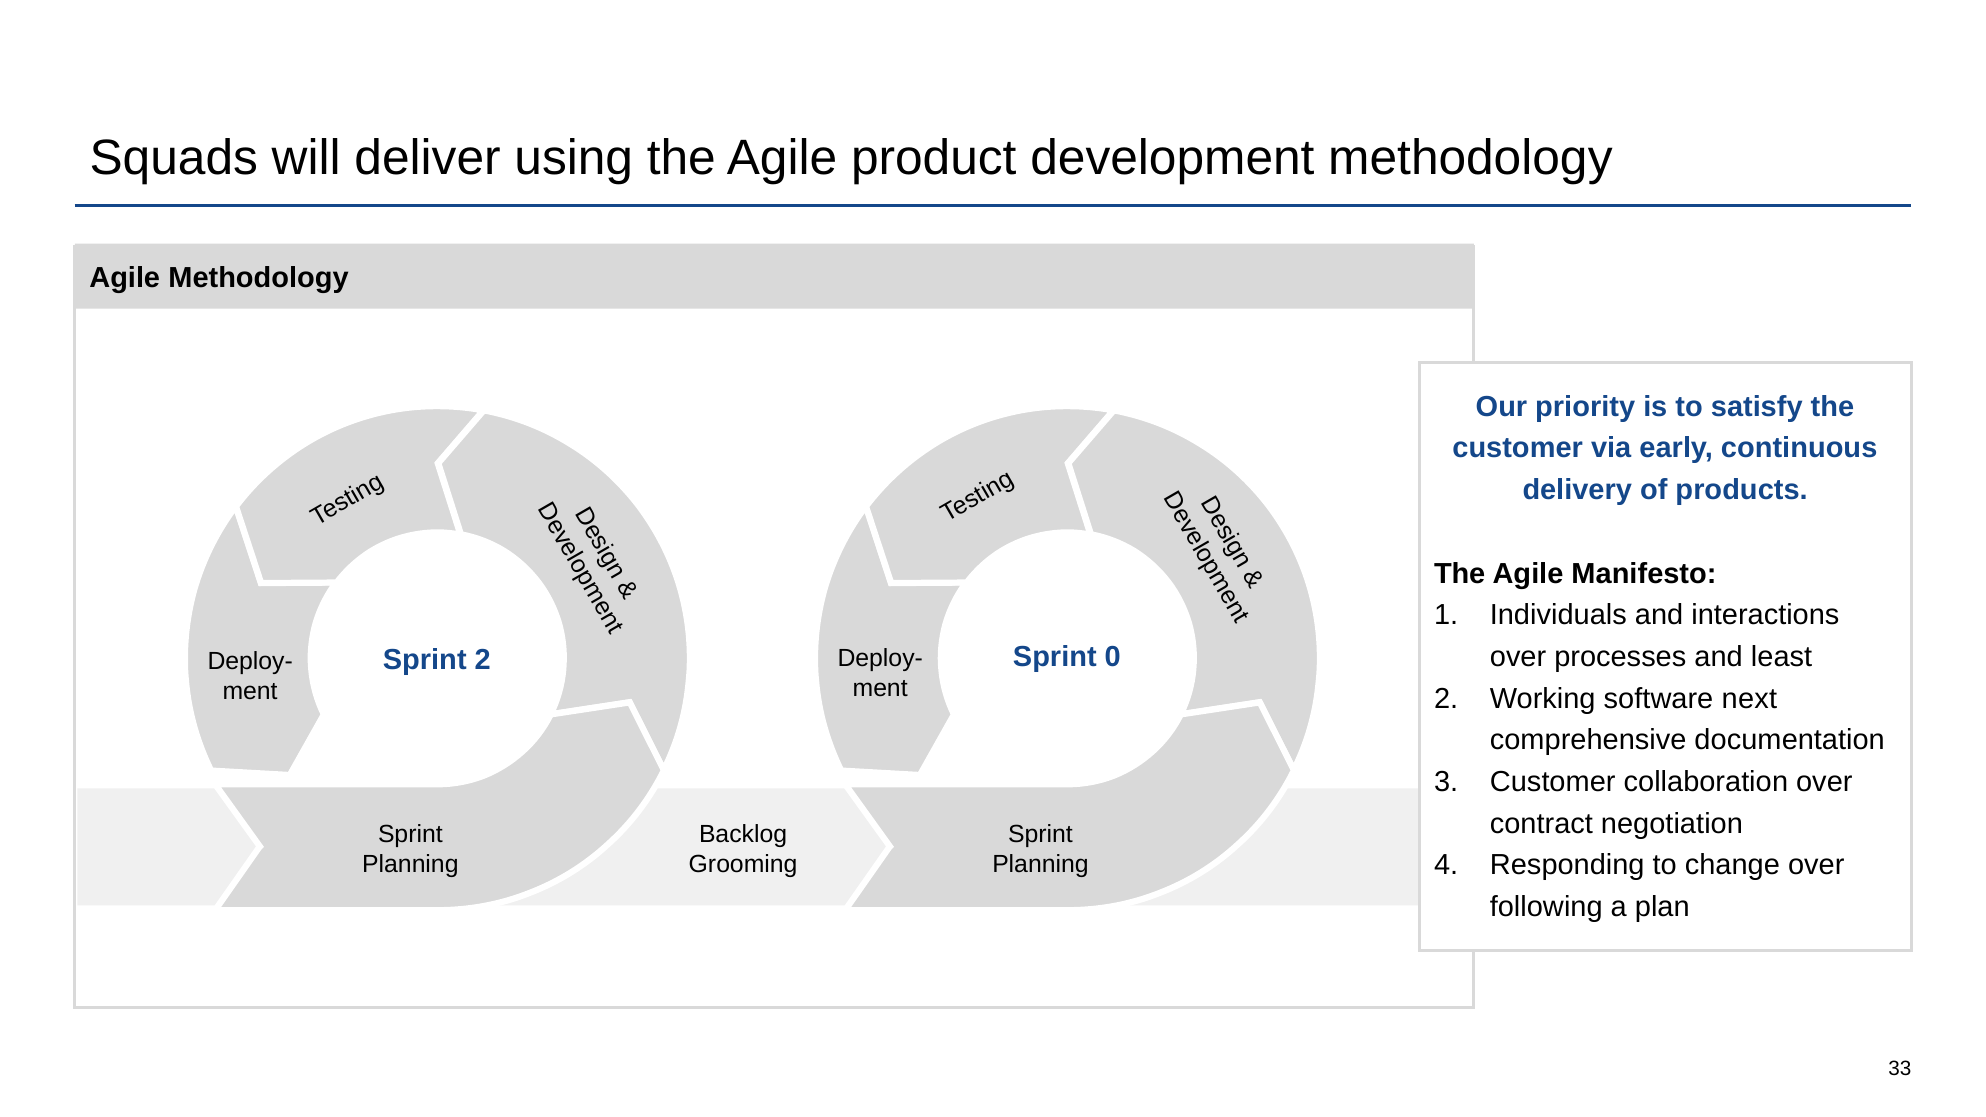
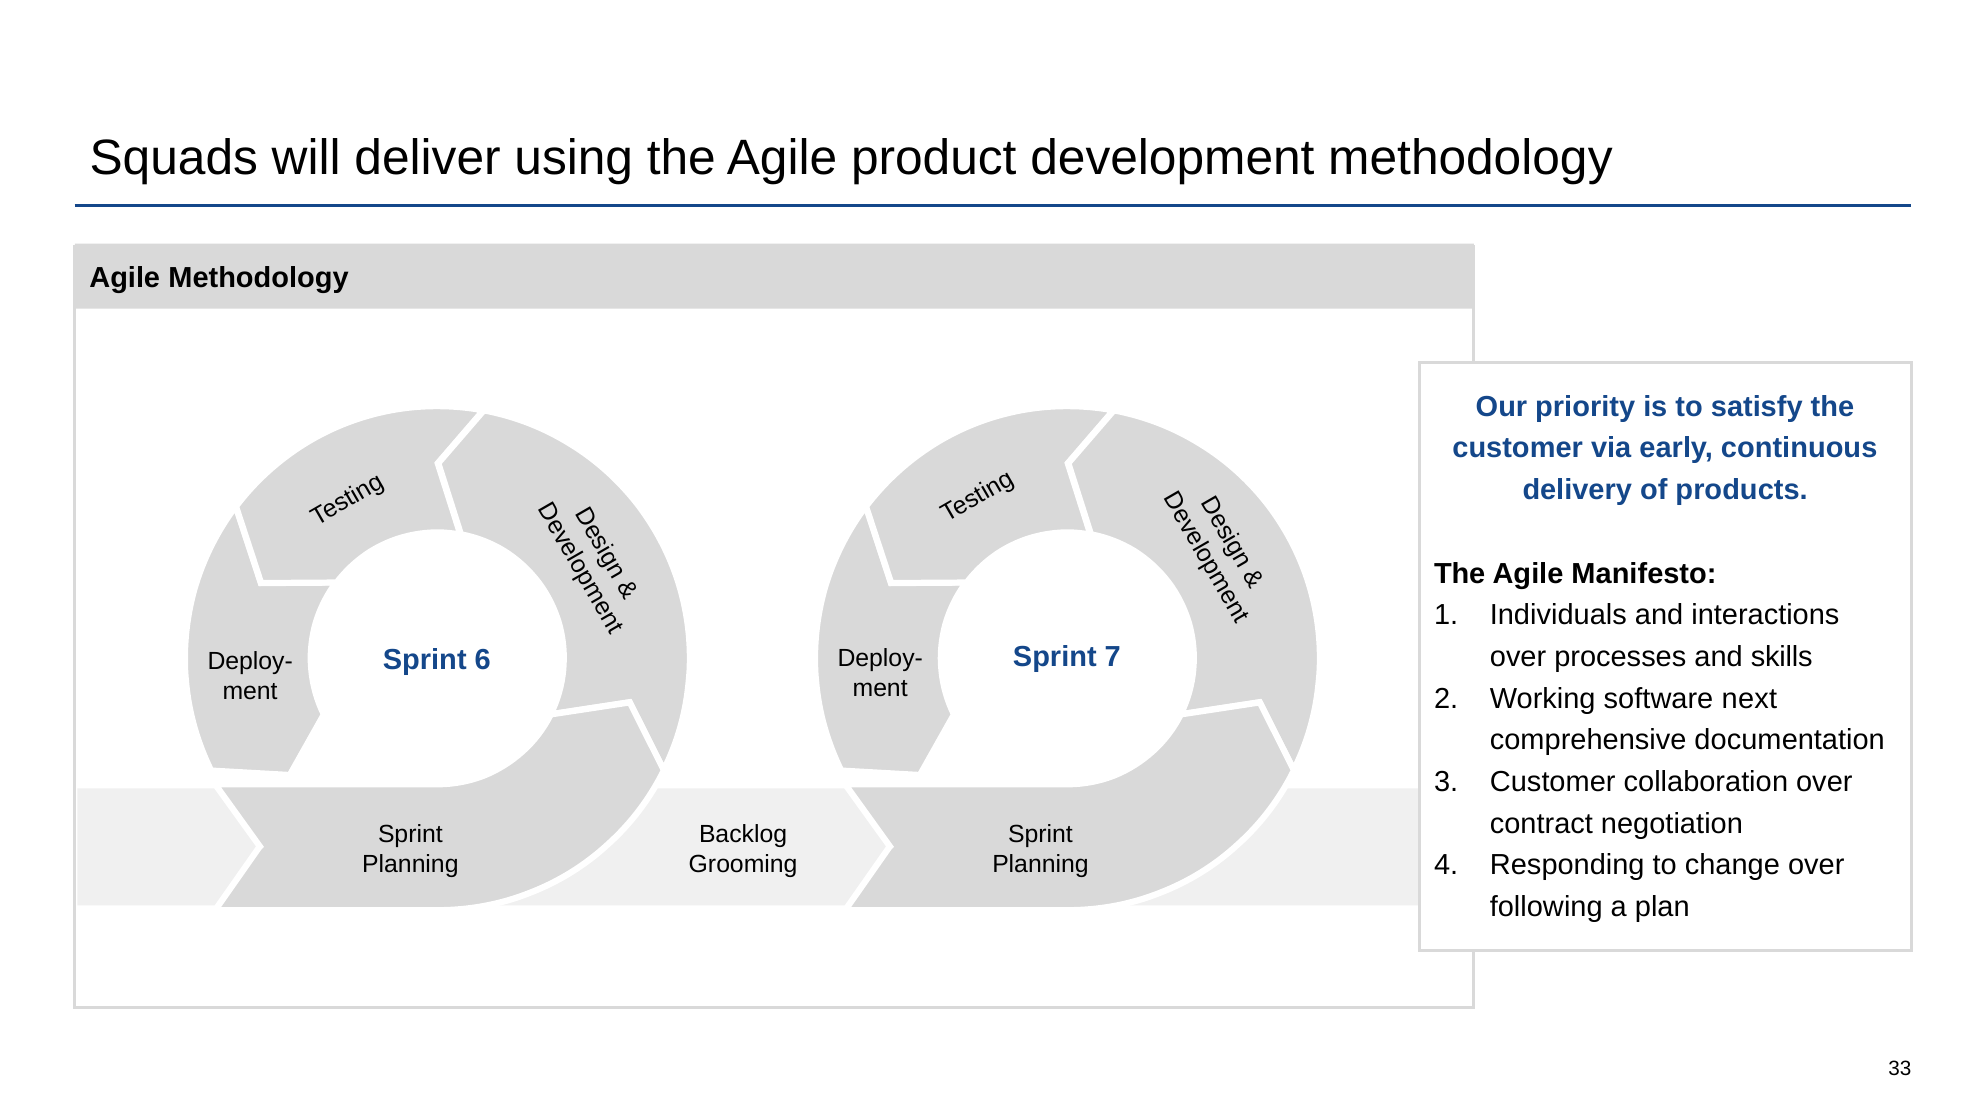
0: 0 -> 7 (1113, 657)
least: least -> skills (1782, 657)
Sprint 2: 2 -> 6 (483, 660)
